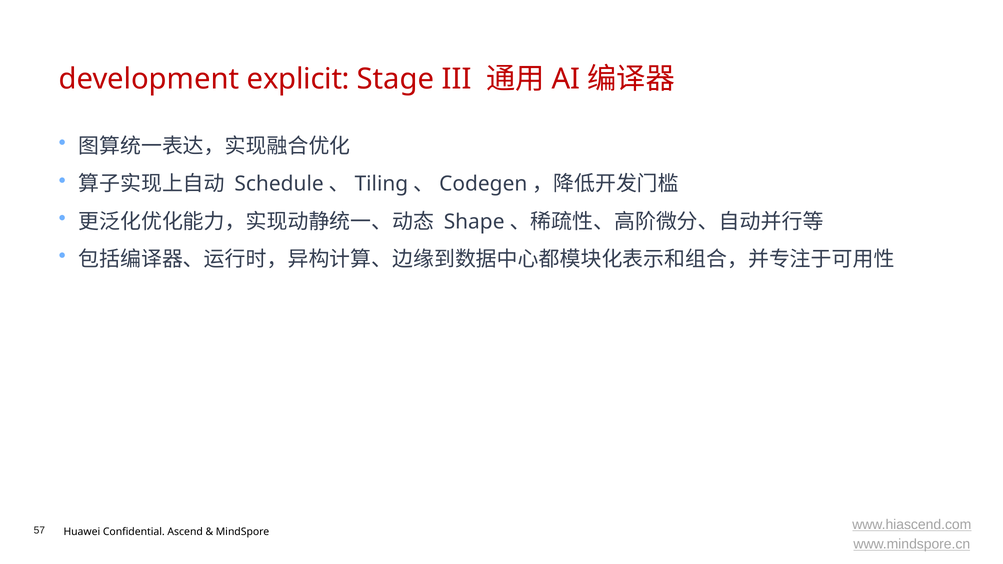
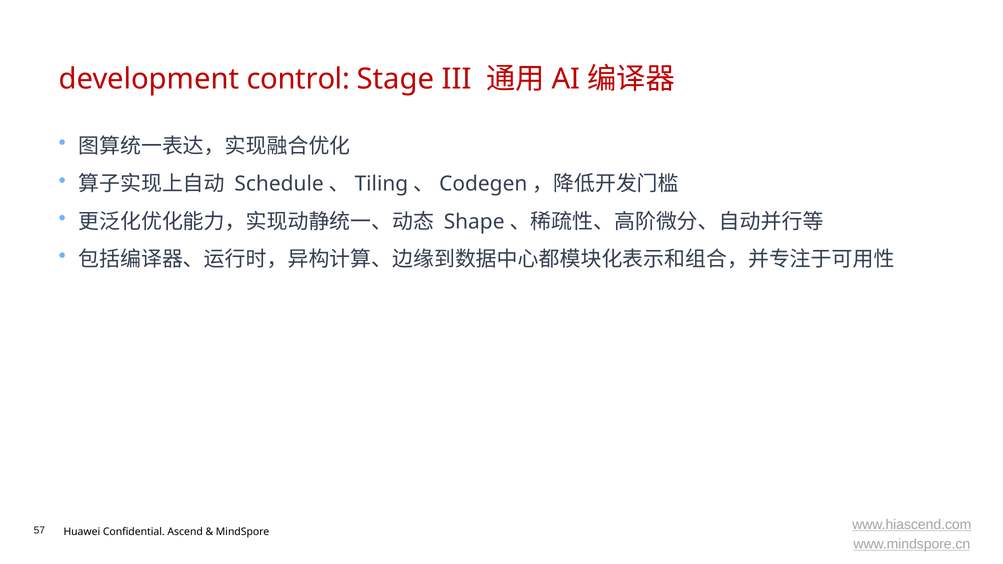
explicit: explicit -> control (298, 79)
